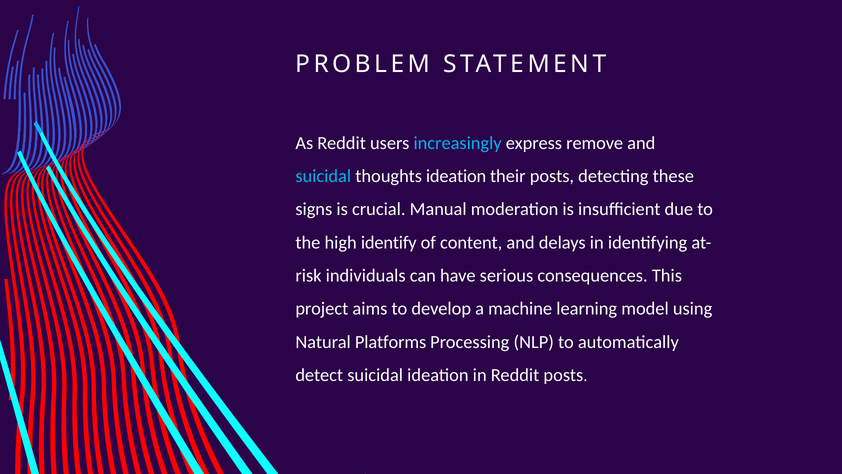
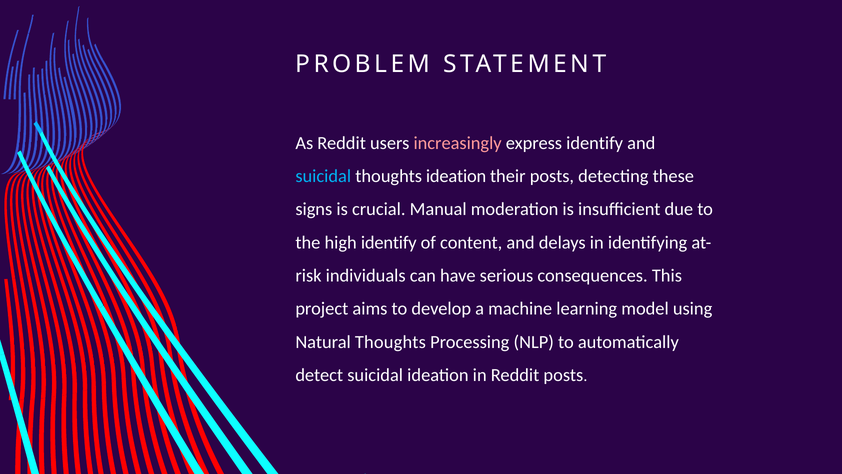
increasingly colour: light blue -> pink (458, 143)
express remove: remove -> identify (595, 143)
Natural Platforms: Platforms -> Thoughts (390, 342)
